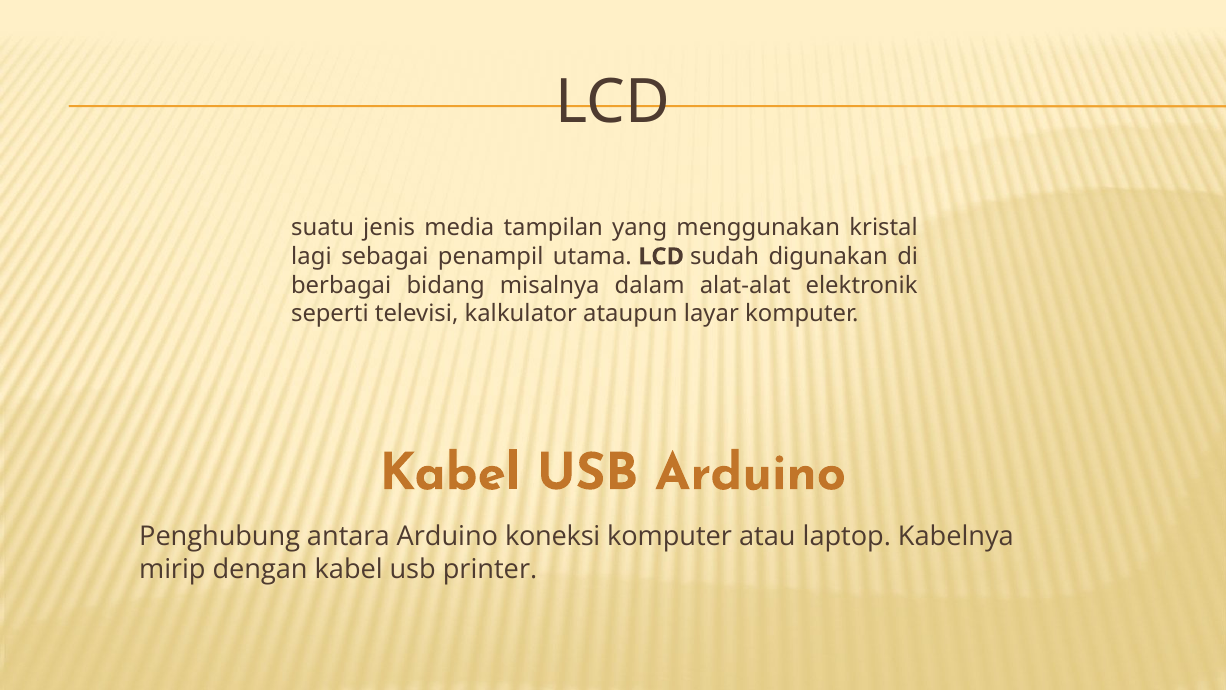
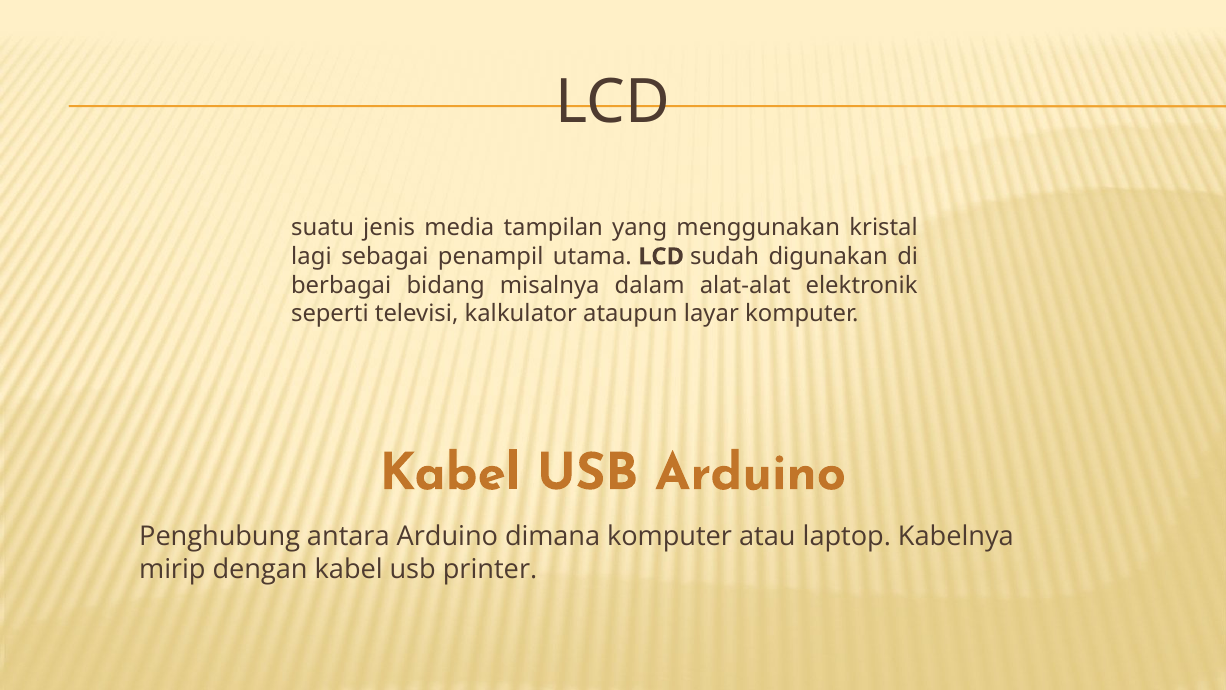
koneksi: koneksi -> dimana (553, 536)
